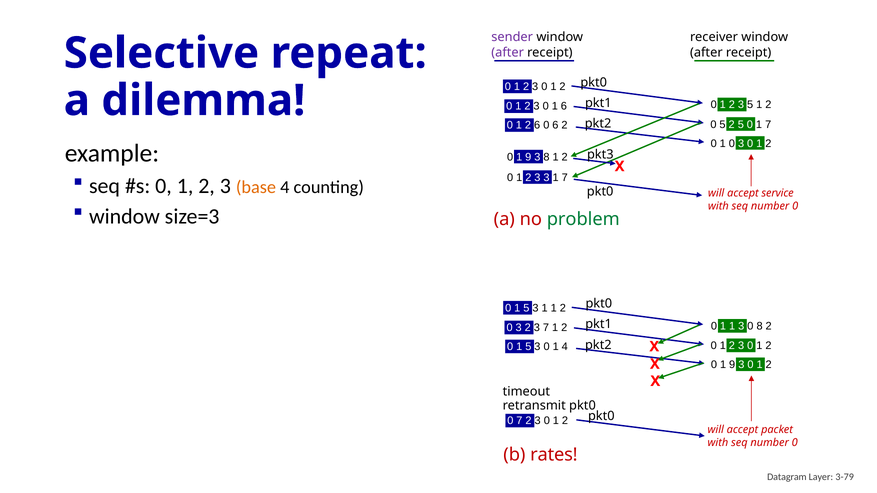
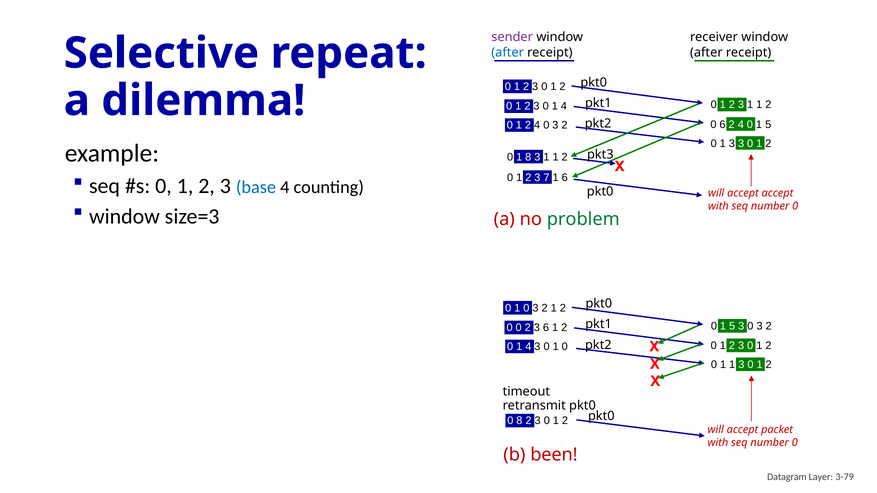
after colour: purple -> blue (508, 53)
2 3 5: 5 -> 1 (750, 105)
3 0 1 6: 6 -> 4 (564, 106)
0 5: 5 -> 6 (723, 125)
5: 5 -> 4 (741, 125)
7: 7 -> 5 (768, 125)
1 2 6: 6 -> 4 (537, 125)
6: 6 -> 3 (555, 125)
0 1 0: 0 -> 3 (732, 143)
9: 9 -> 8 (528, 157)
8: 8 -> 1 (546, 157)
3 3: 3 -> 7 (546, 178)
7: 7 -> 6 (565, 178)
base colour: orange -> blue (256, 187)
accept service: service -> accept (777, 193)
5: 5 -> 0 (526, 308)
1: 1 -> 2 (545, 308)
1: 1 -> 5 (732, 326)
3 0 8: 8 -> 3 (760, 326)
3: 3 -> 0 (519, 328)
3 7: 7 -> 6 (546, 328)
5: 5 -> 4 (528, 347)
3 0 1 4: 4 -> 0 (565, 347)
9: 9 -> 1 (732, 365)
0 7: 7 -> 8 (519, 421)
rates: rates -> been (554, 455)
